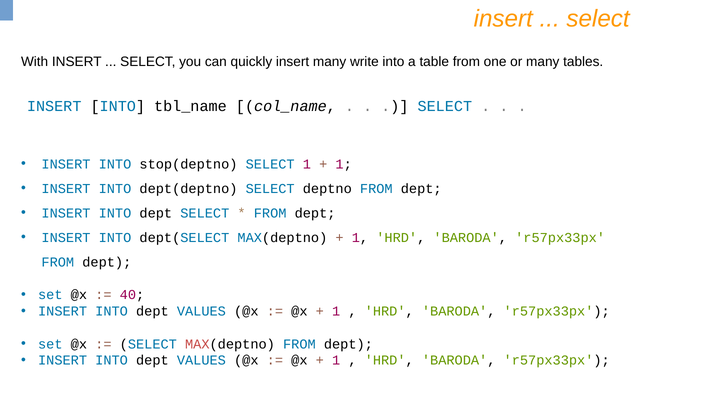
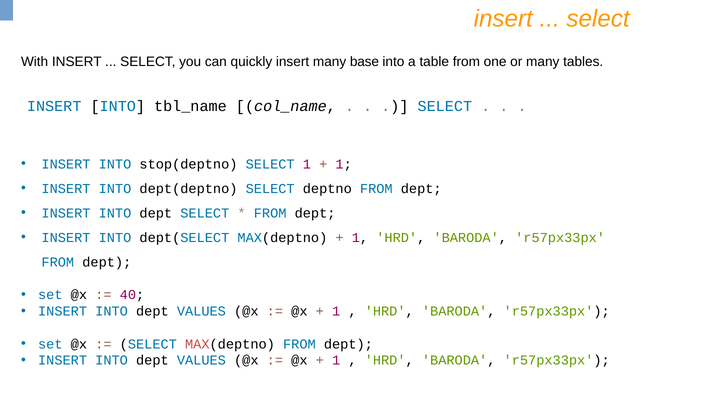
write: write -> base (364, 62)
